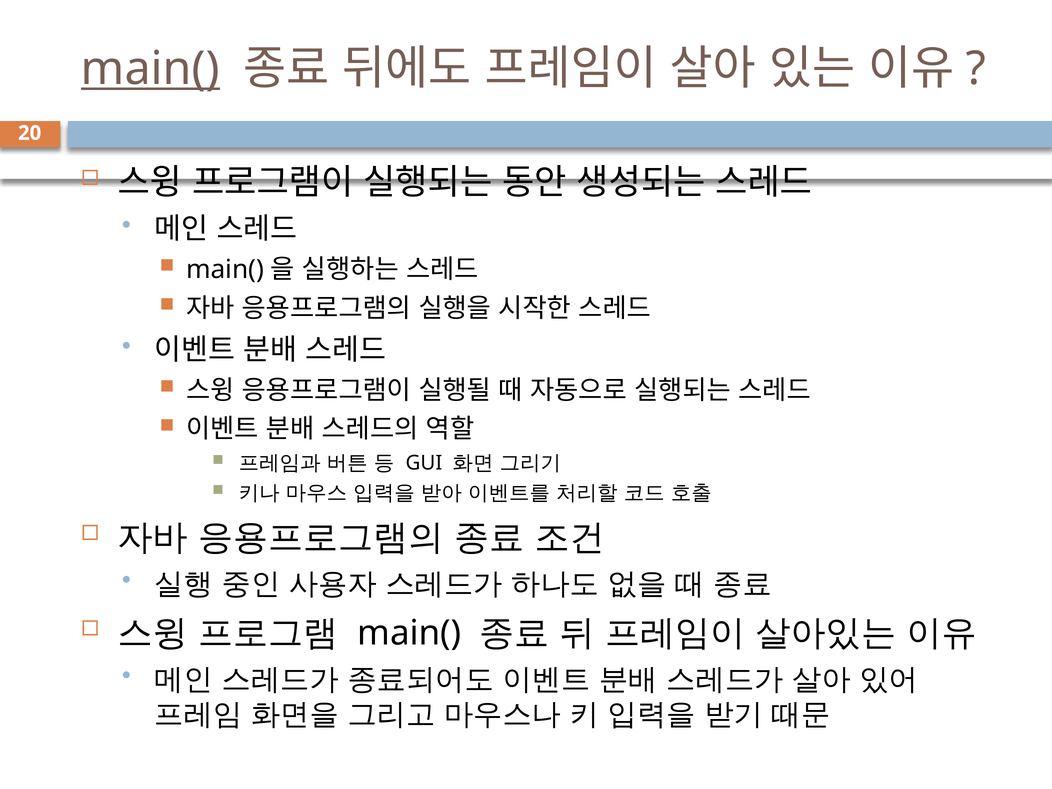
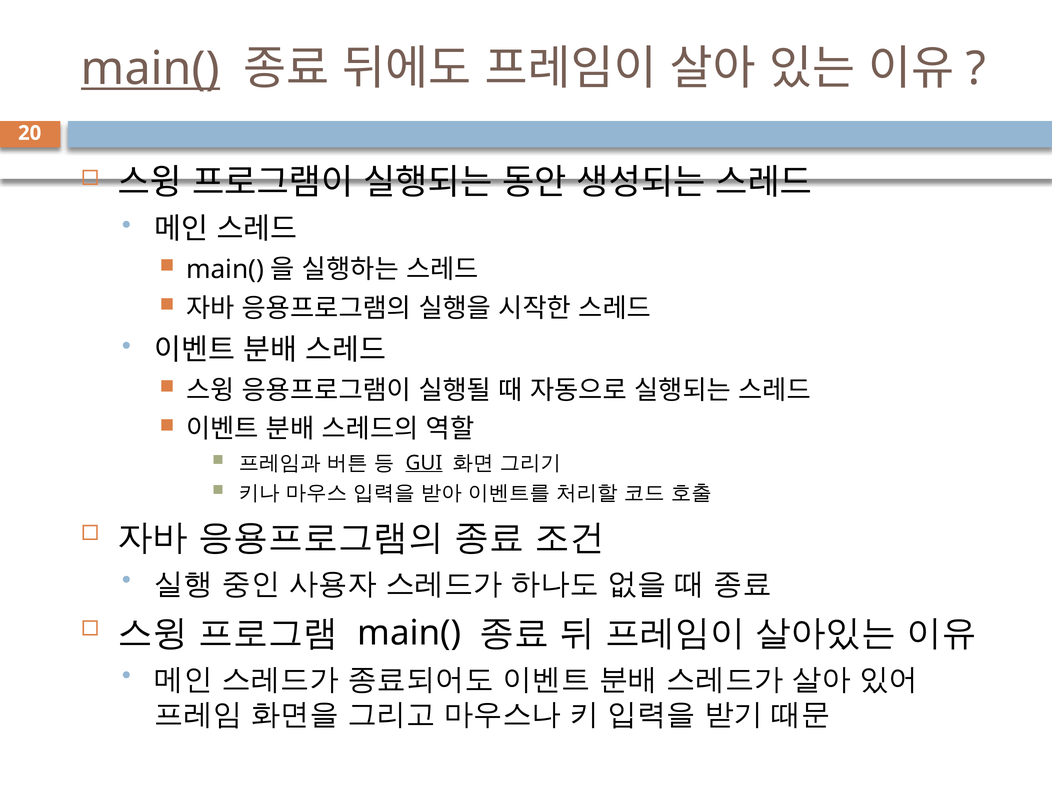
GUI underline: none -> present (424, 463)
